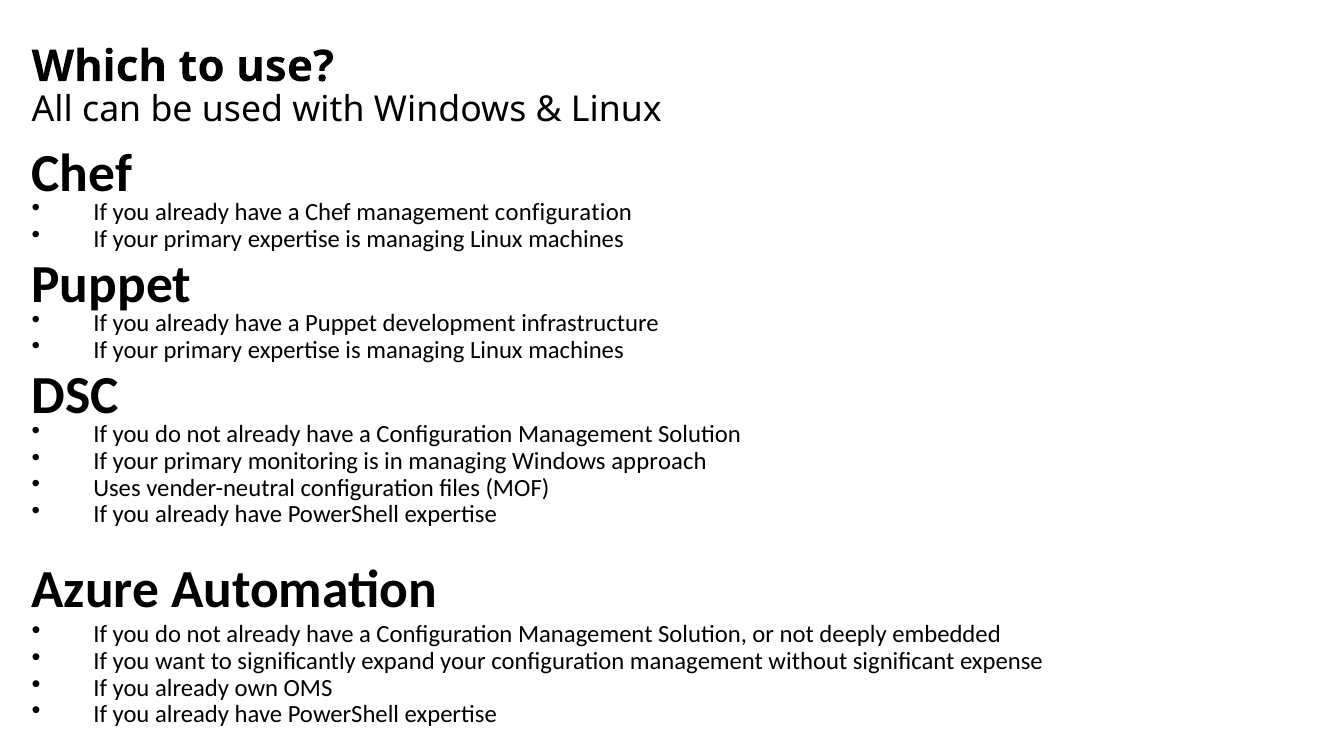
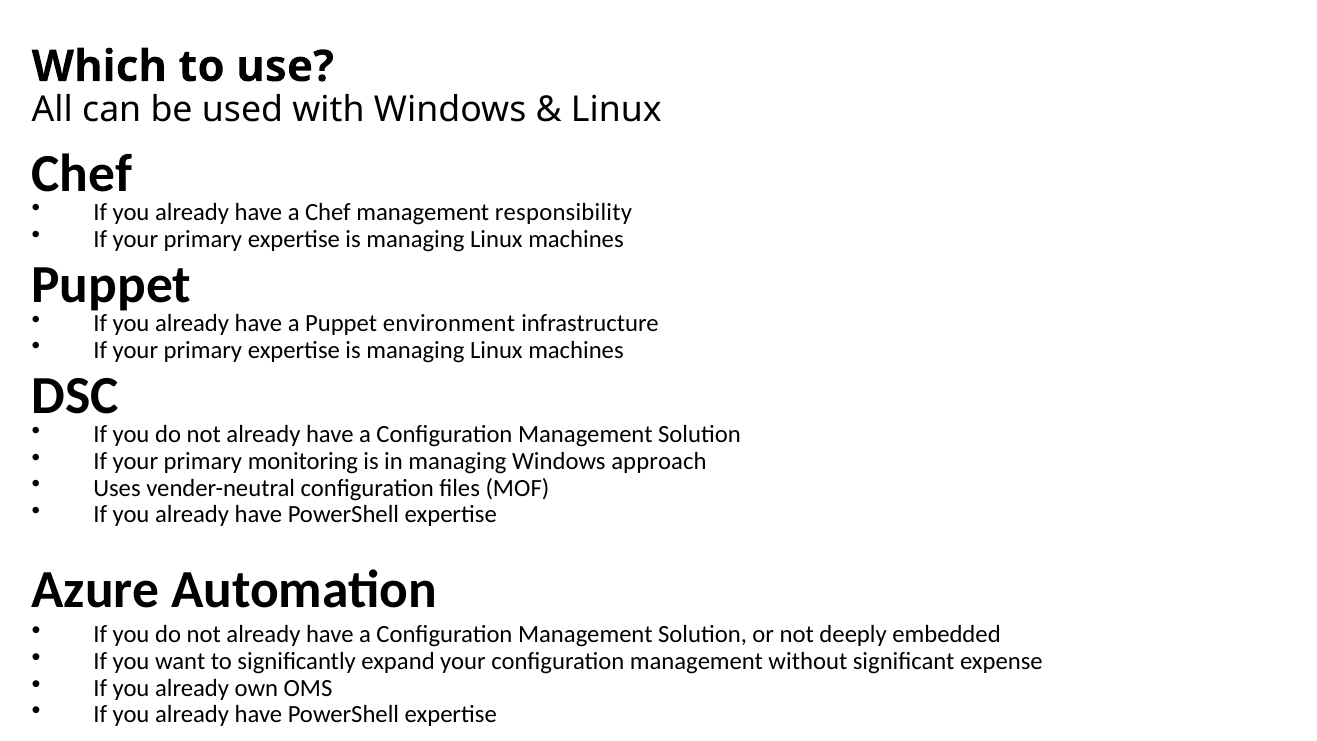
management configuration: configuration -> responsibility (563, 212)
development: development -> environment (449, 323)
